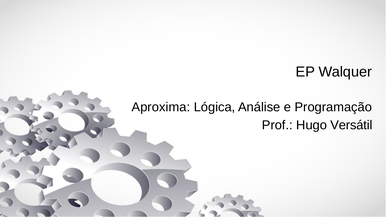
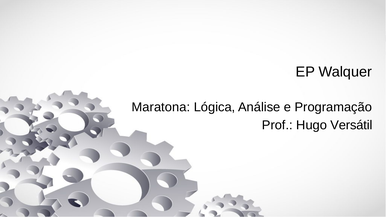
Aproxima: Aproxima -> Maratona (161, 107)
